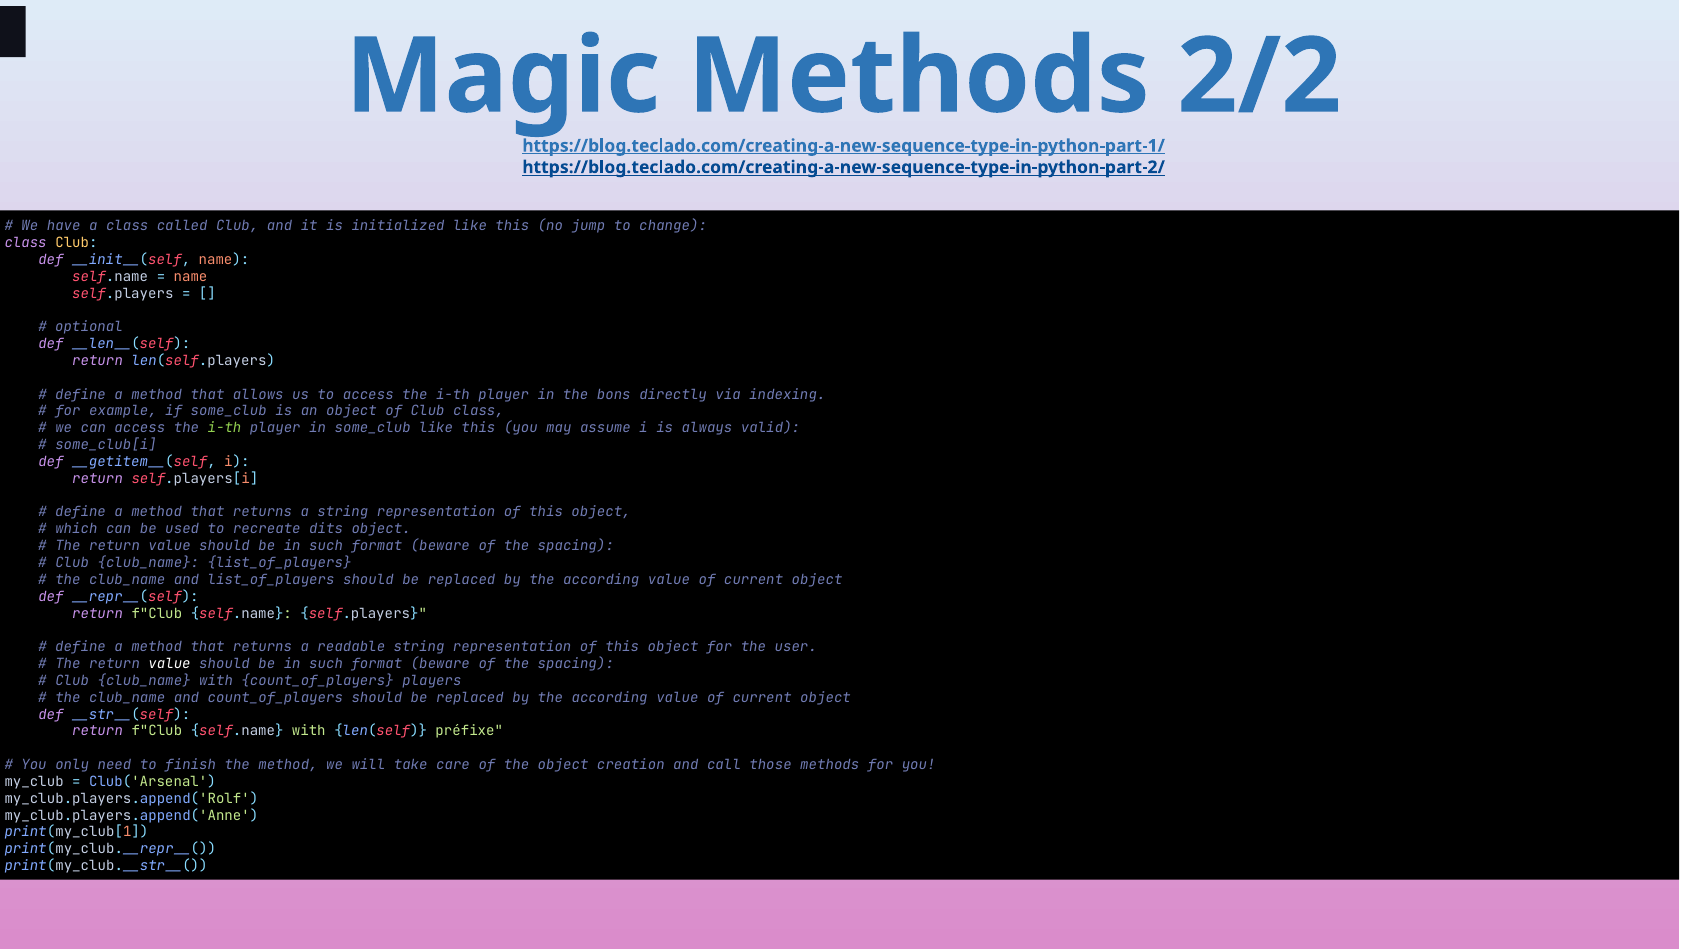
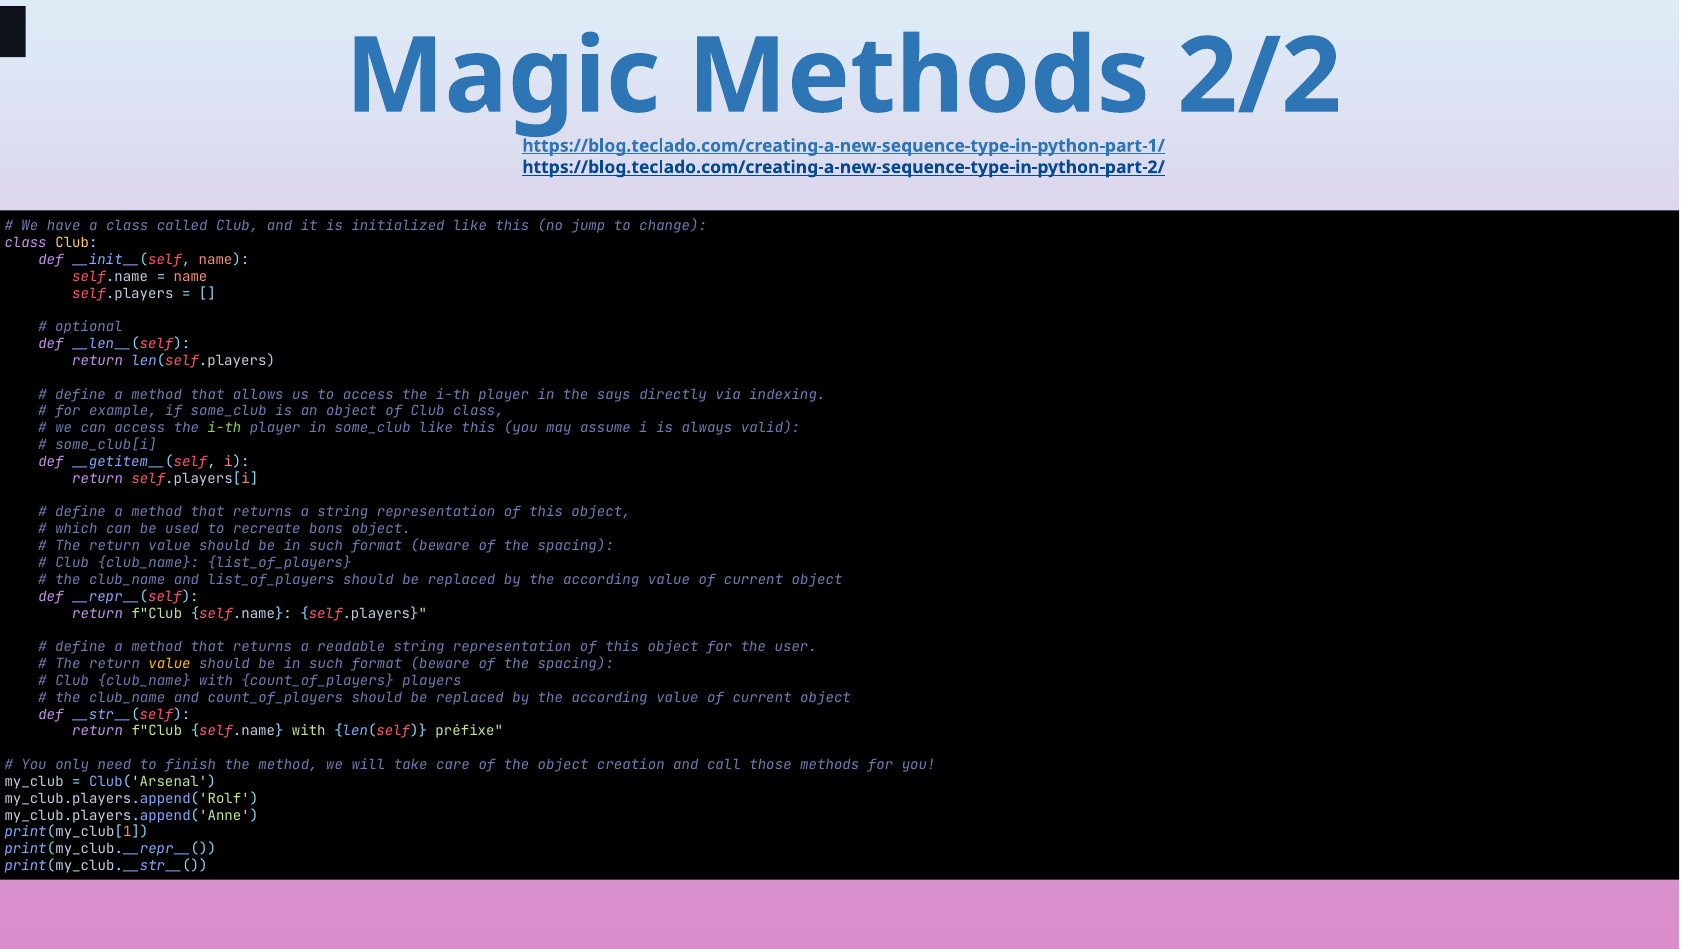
bons: bons -> says (614, 394)
dits: dits -> bons (326, 529)
value colour: white -> yellow (170, 664)
